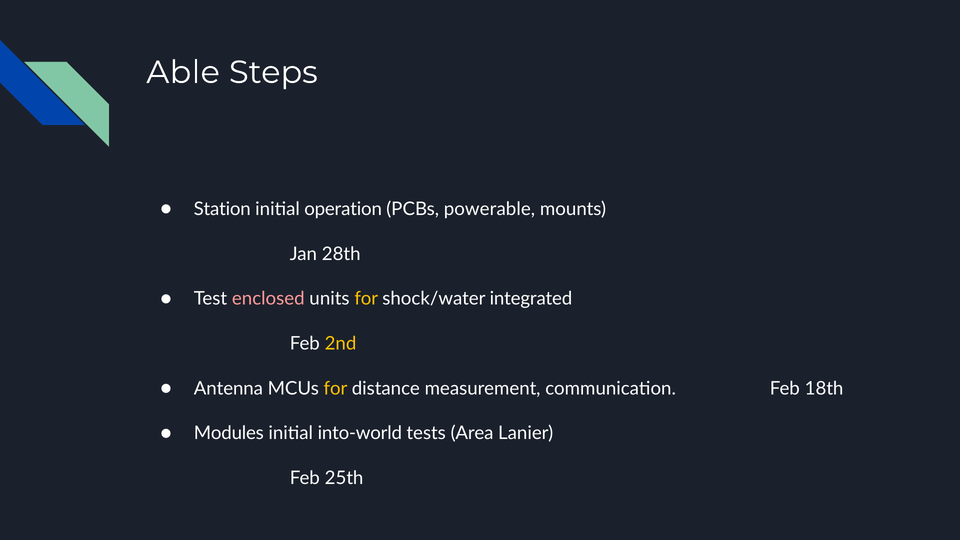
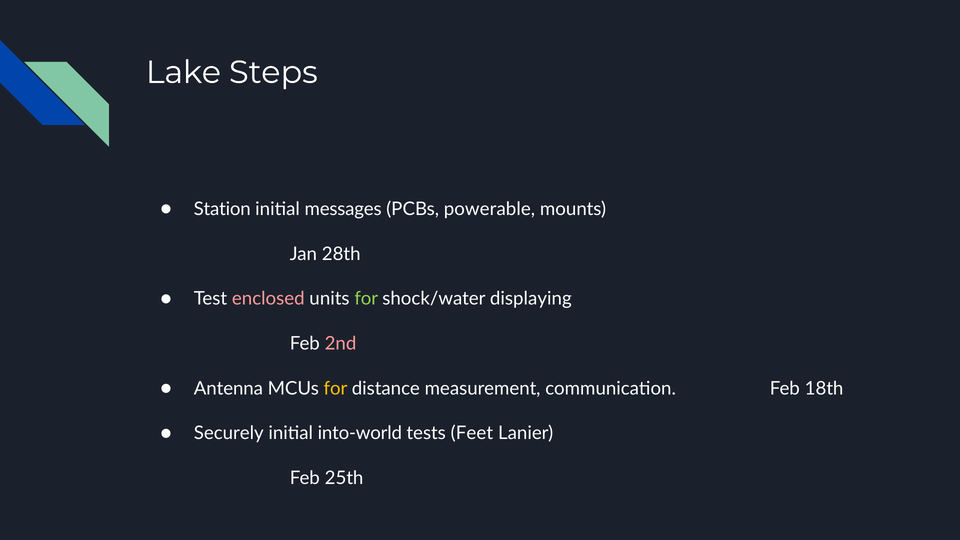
Able: Able -> Lake (183, 72)
operation: operation -> messages (343, 209)
for colour: yellow -> light green (366, 299)
integrated: integrated -> displaying (531, 299)
2nd colour: yellow -> pink (341, 344)
Modules: Modules -> Securely (229, 433)
Area: Area -> Feet (472, 433)
